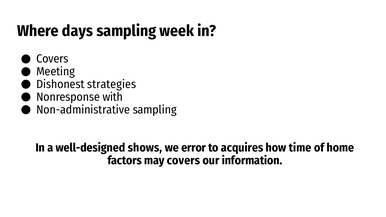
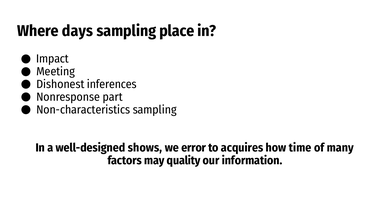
week: week -> place (177, 31)
Covers: Covers -> Impact (52, 59)
strategies: strategies -> inferences (112, 84)
with: with -> part (113, 97)
Non-administrative: Non-administrative -> Non-characteristics (83, 110)
home: home -> many (340, 148)
may covers: covers -> quality (184, 161)
